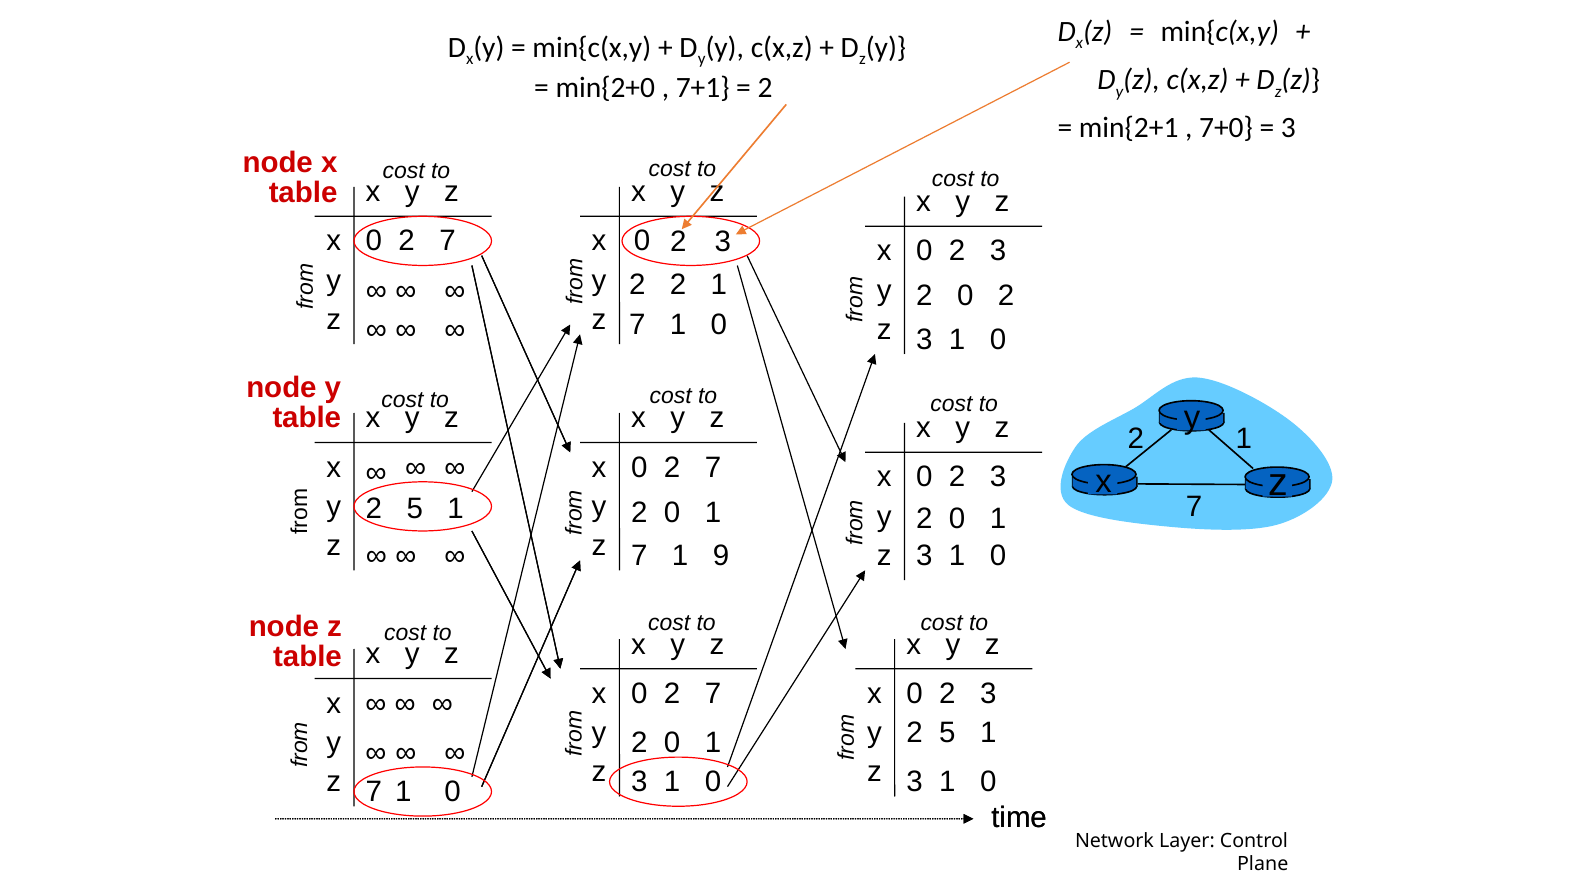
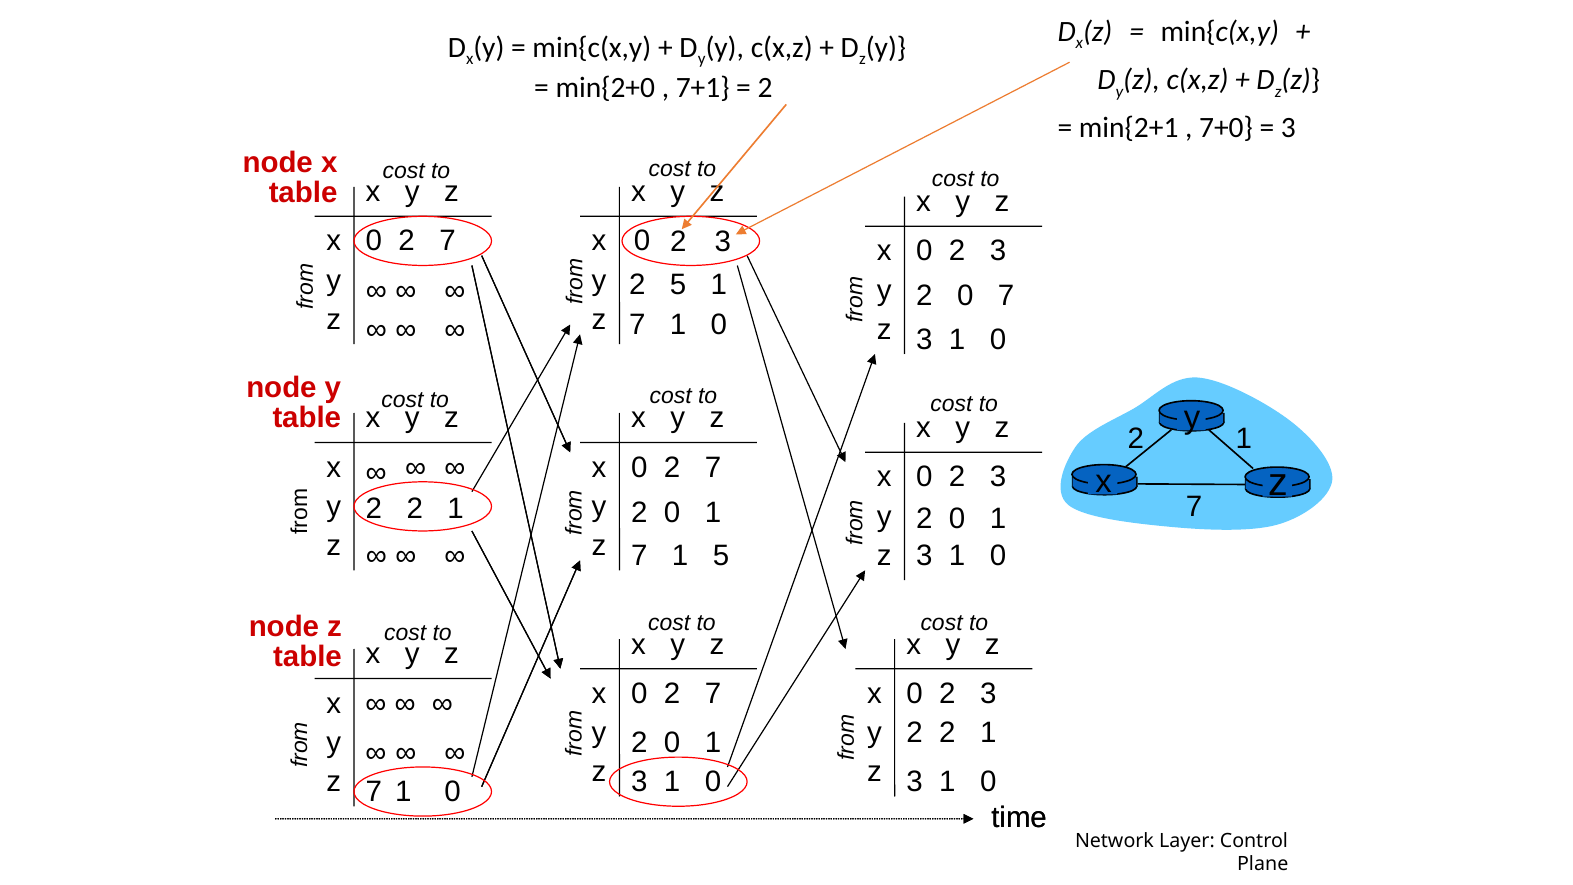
2 2: 2 -> 5 (678, 284)
2 0 2: 2 -> 7 (1006, 296)
5: 5 -> 2 (415, 508)
1 9: 9 -> 5 (721, 556)
5: 5 -> 2 (947, 733)
